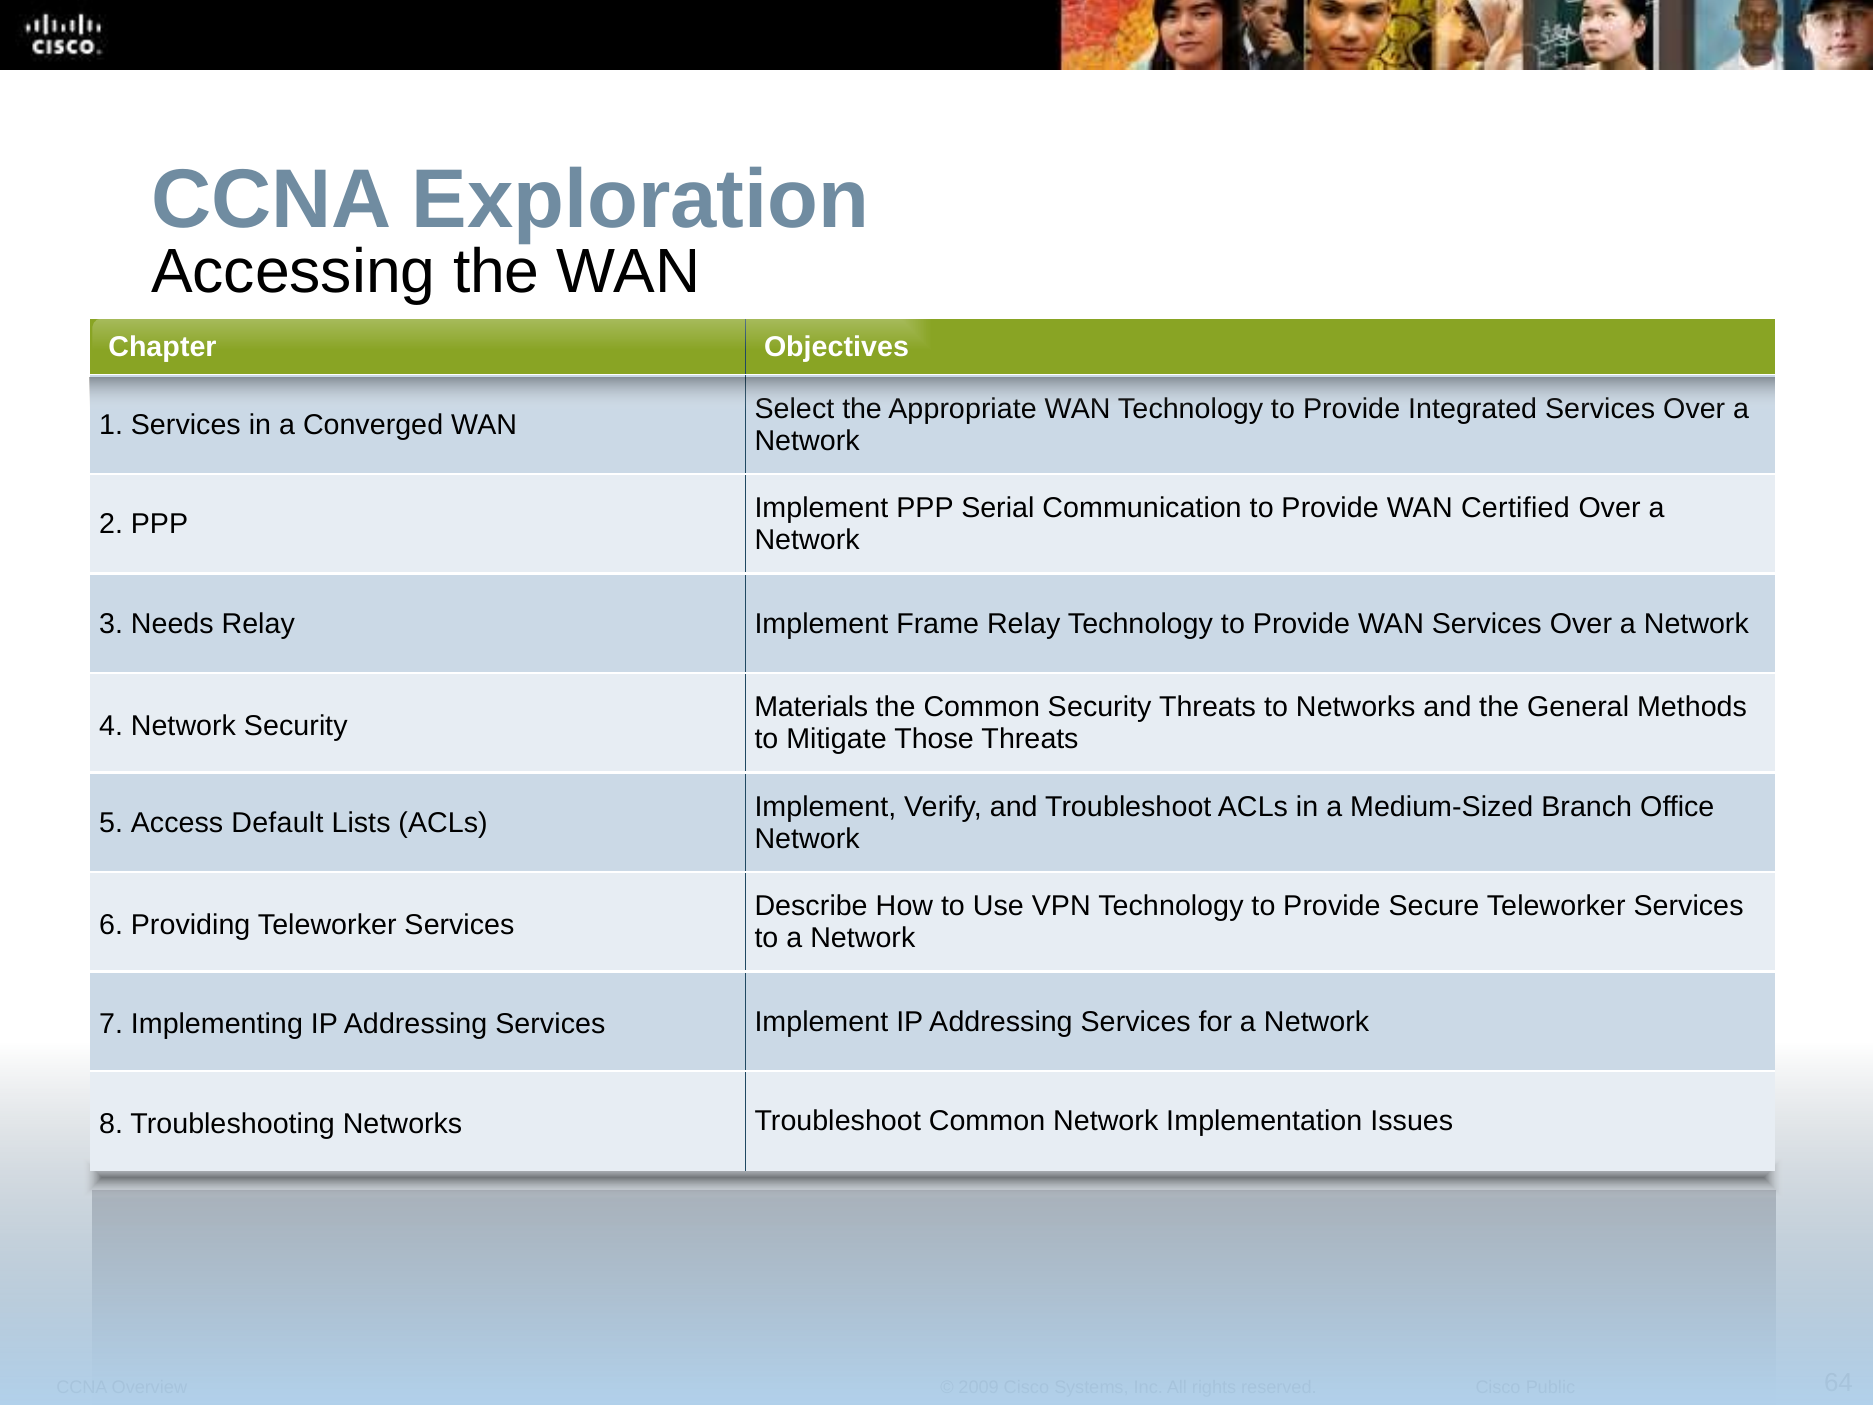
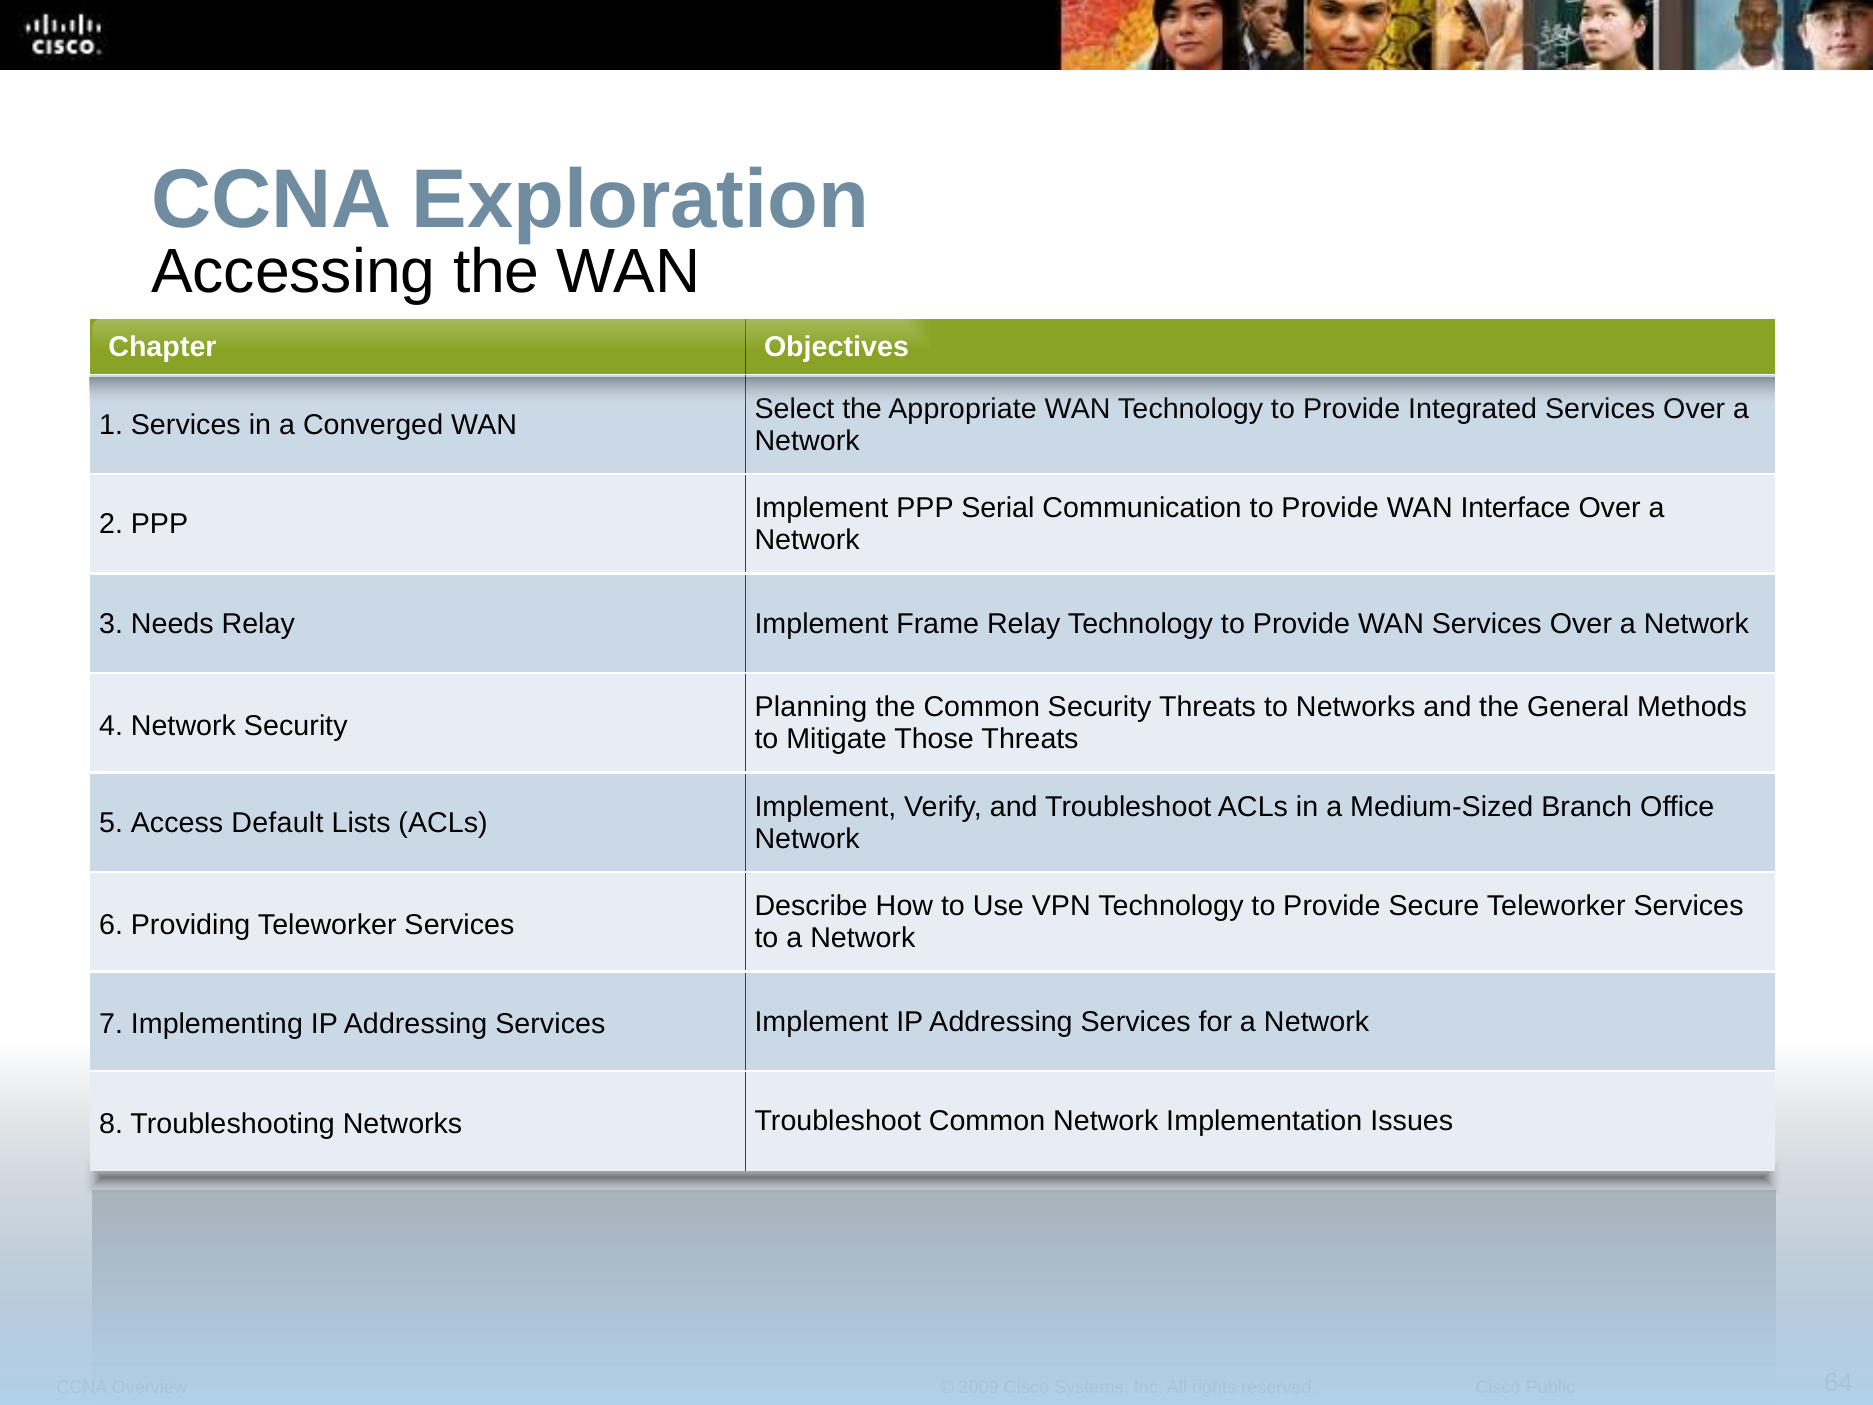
Certified: Certified -> Interface (1516, 508)
Materials: Materials -> Planning (811, 707)
